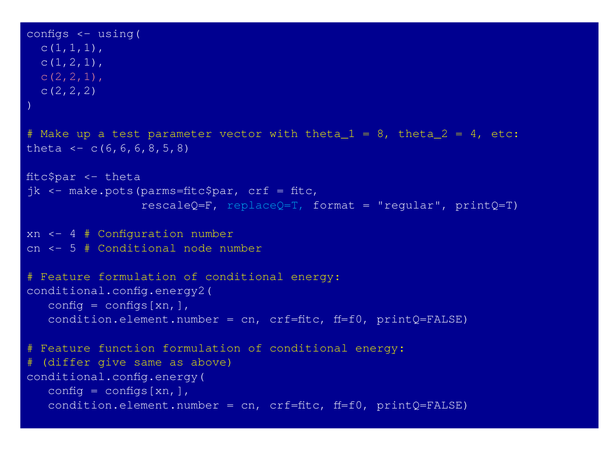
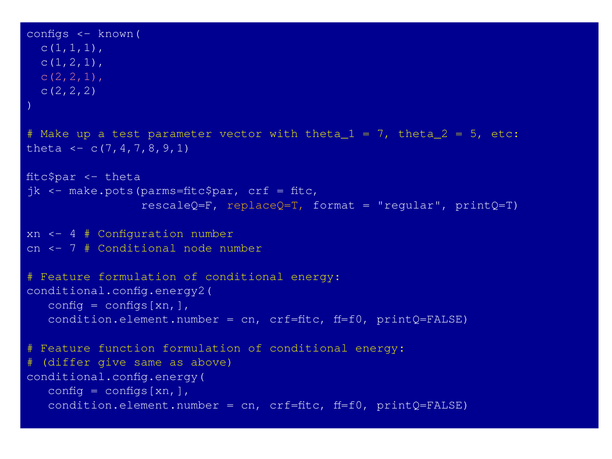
using(: using( -> known( (119, 33)
8: 8 -> 7 (384, 133)
4: 4 -> 5 (477, 133)
c(6,6,6,8,5,8: c(6,6,6,8,5,8 -> c(7,4,7,8,9,1 (141, 148)
replaceQ=T colour: light blue -> yellow (266, 205)
5: 5 -> 7 (73, 248)
